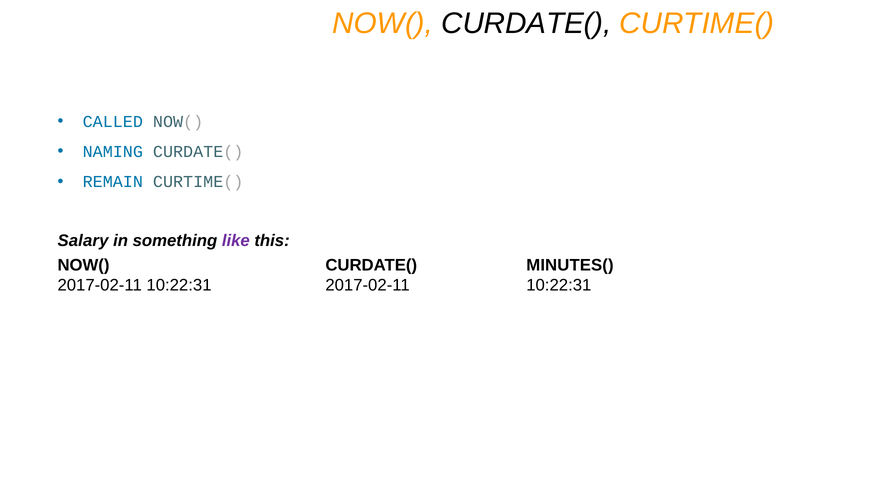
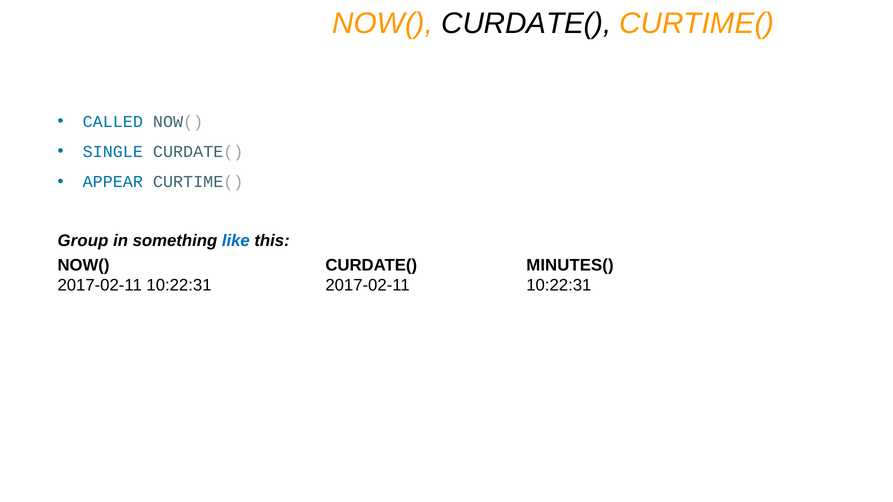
NAMING: NAMING -> SINGLE (113, 152)
REMAIN: REMAIN -> APPEAR (113, 182)
Salary: Salary -> Group (83, 241)
like colour: purple -> blue (236, 241)
